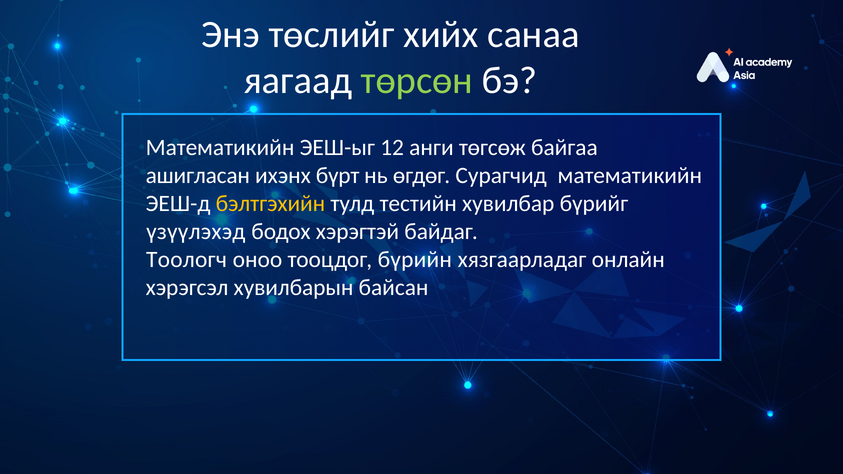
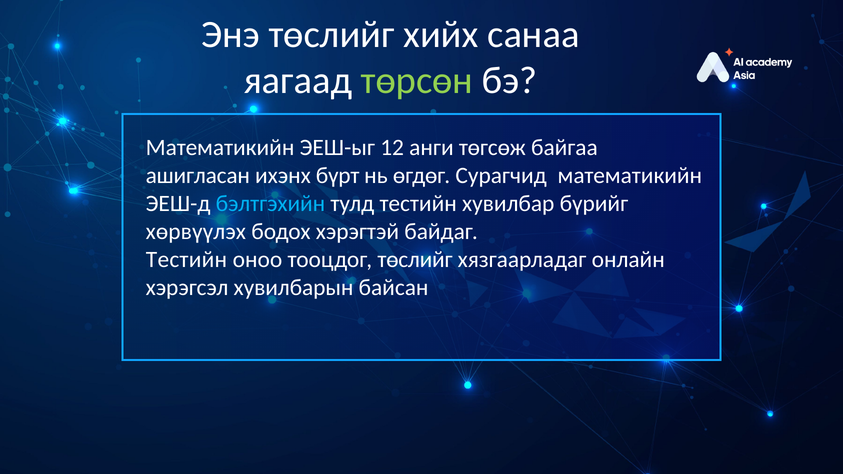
бэлтгэхийн colour: yellow -> light blue (270, 204)
үзүүлэхэд: үзүүлэхэд -> хөрвүүлэх (196, 232)
Тоологч: Тоологч -> Тестийн (186, 260)
тооцдог бүрийн: бүрийн -> төслийг (415, 260)
